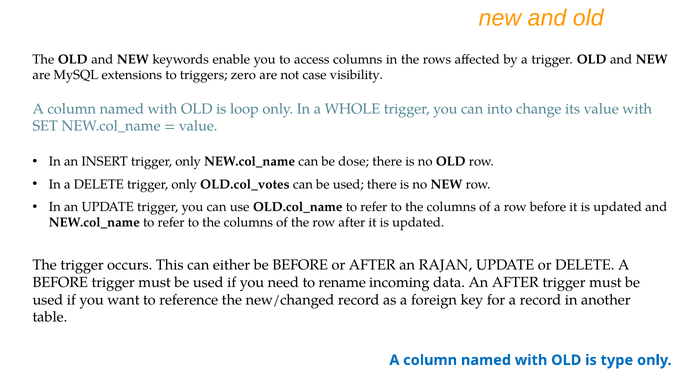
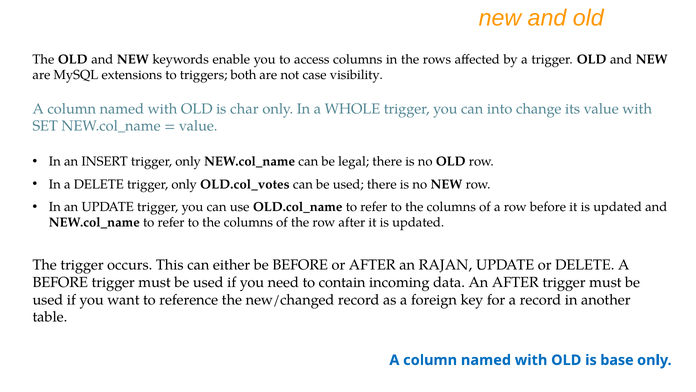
zero: zero -> both (243, 75)
loop: loop -> char (244, 109)
dose: dose -> legal (354, 161)
rename: rename -> contain (342, 282)
type: type -> base (617, 360)
